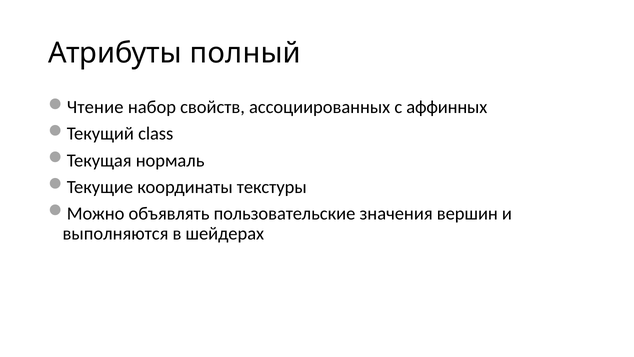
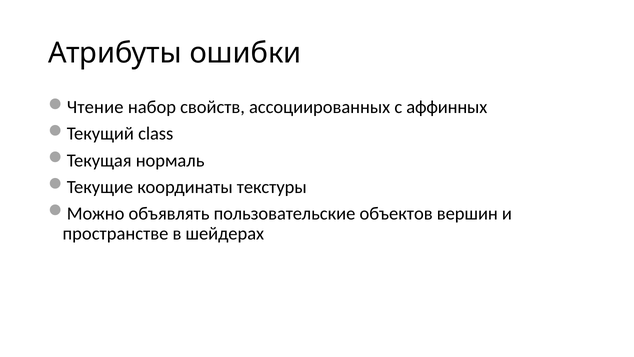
полный: полный -> ошибки (246, 53)
значения: значения -> объектов (396, 213)
выполняются: выполняются -> пространстве (115, 233)
